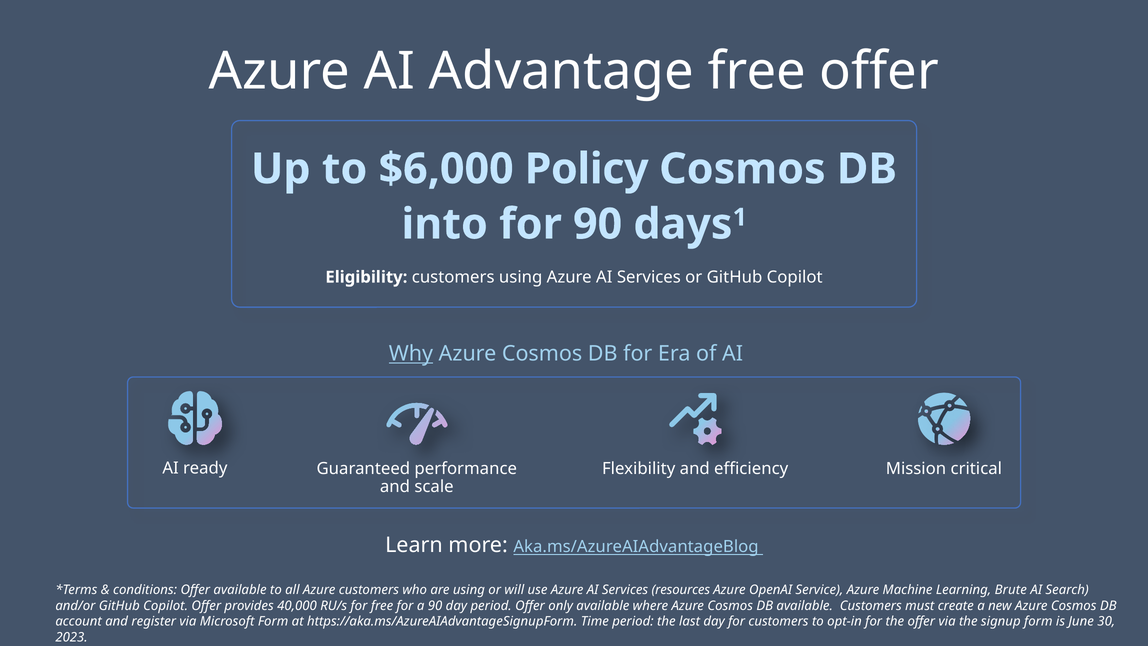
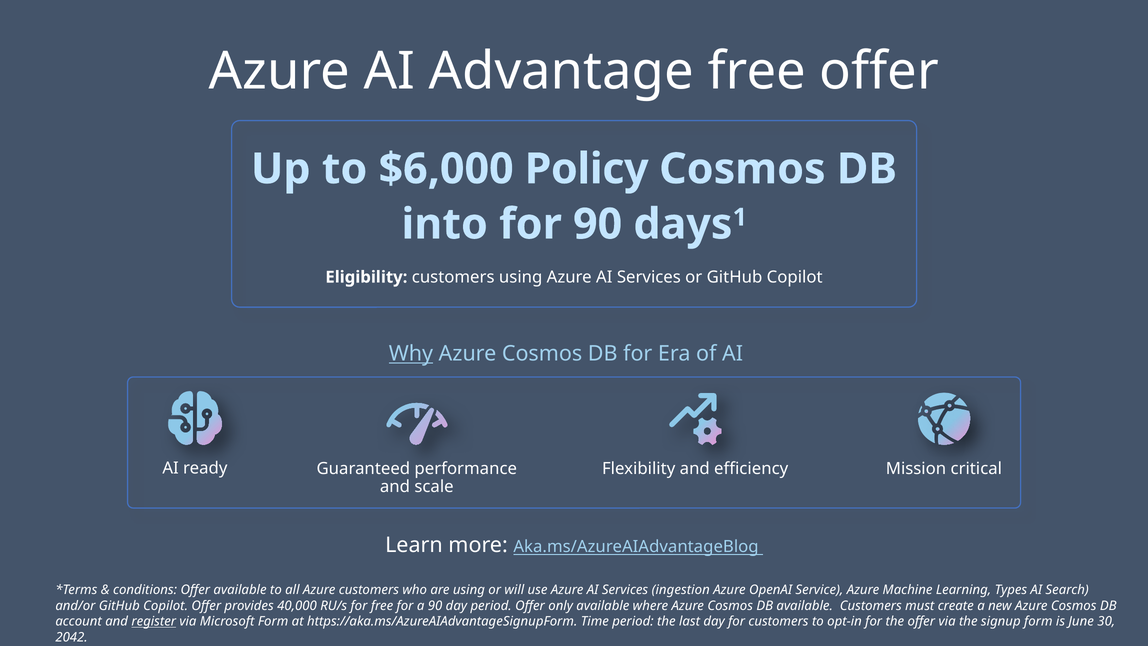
resources: resources -> ingestion (681, 590)
Brute: Brute -> Types (1011, 590)
register underline: none -> present (154, 621)
2023: 2023 -> 2042 (72, 637)
